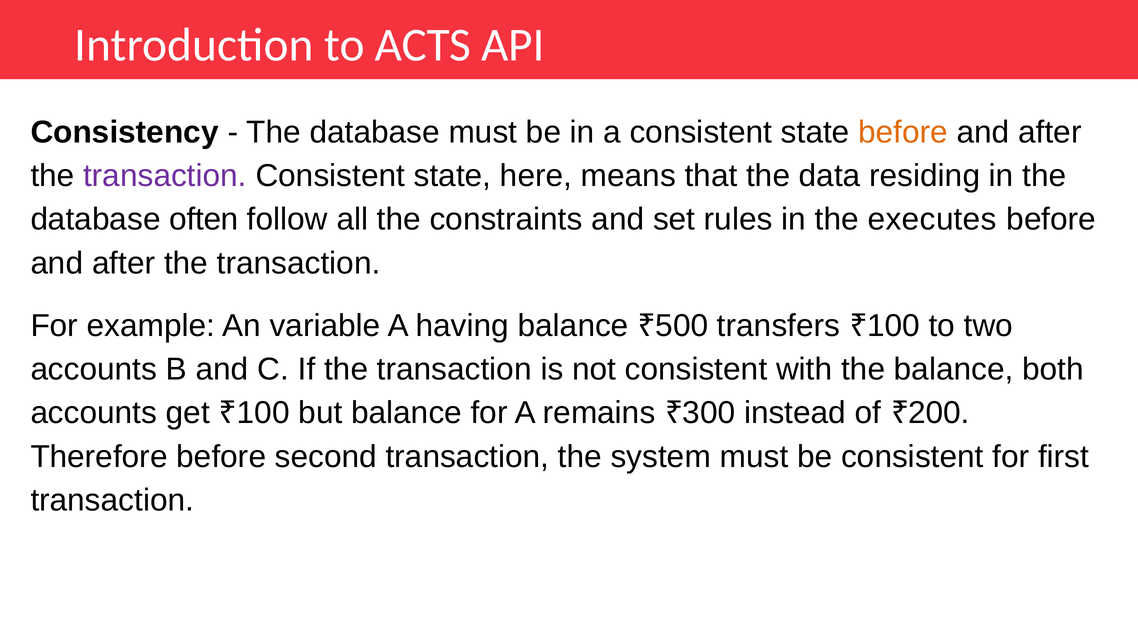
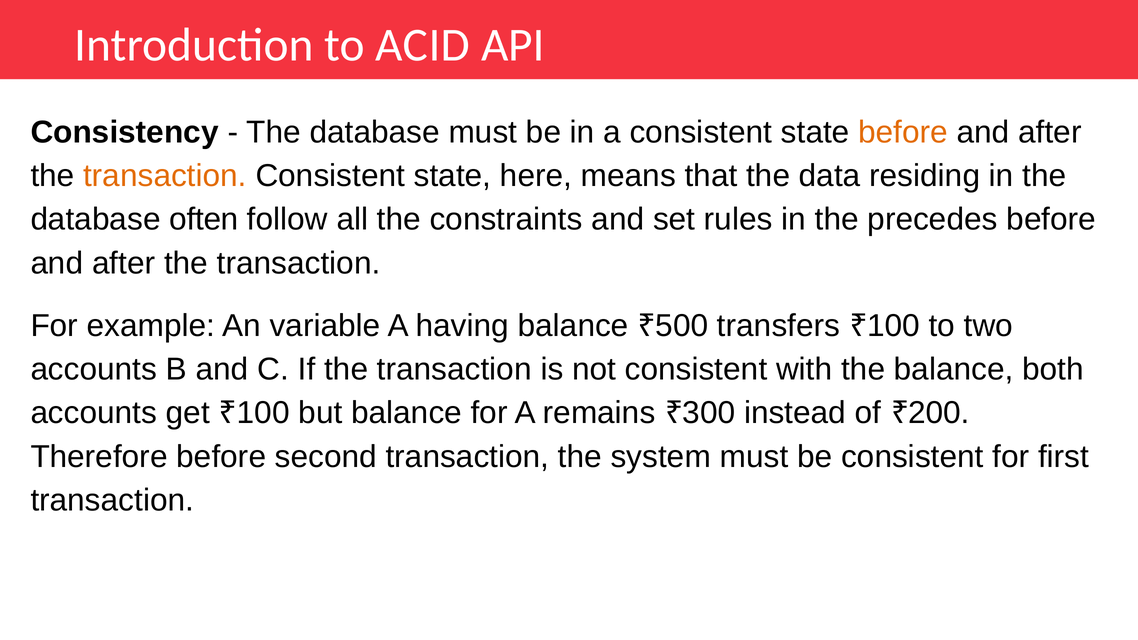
ACTS: ACTS -> ACID (423, 45)
transaction colour: purple -> orange (165, 176)
executes: executes -> precedes (932, 220)
